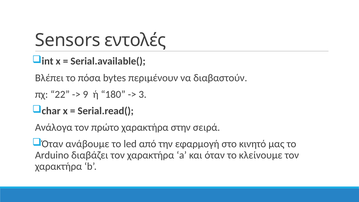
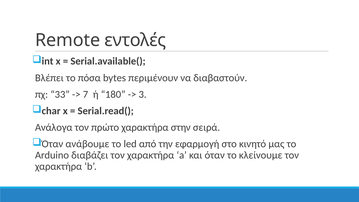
Sensors: Sensors -> Remote (68, 40)
22: 22 -> 33 (60, 94)
9: 9 -> 7 (85, 94)
